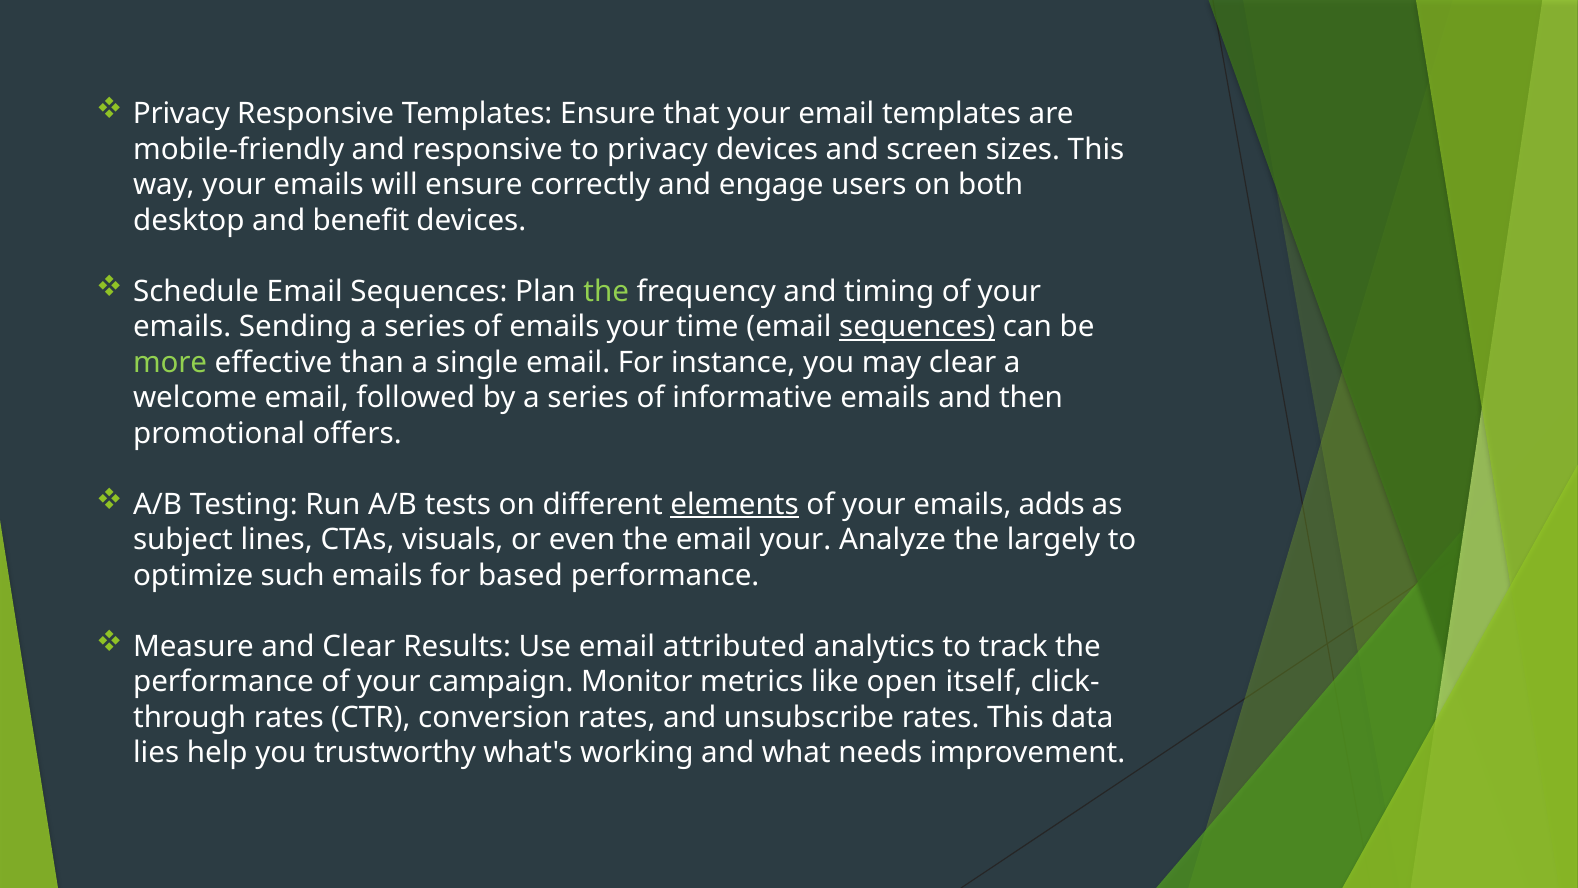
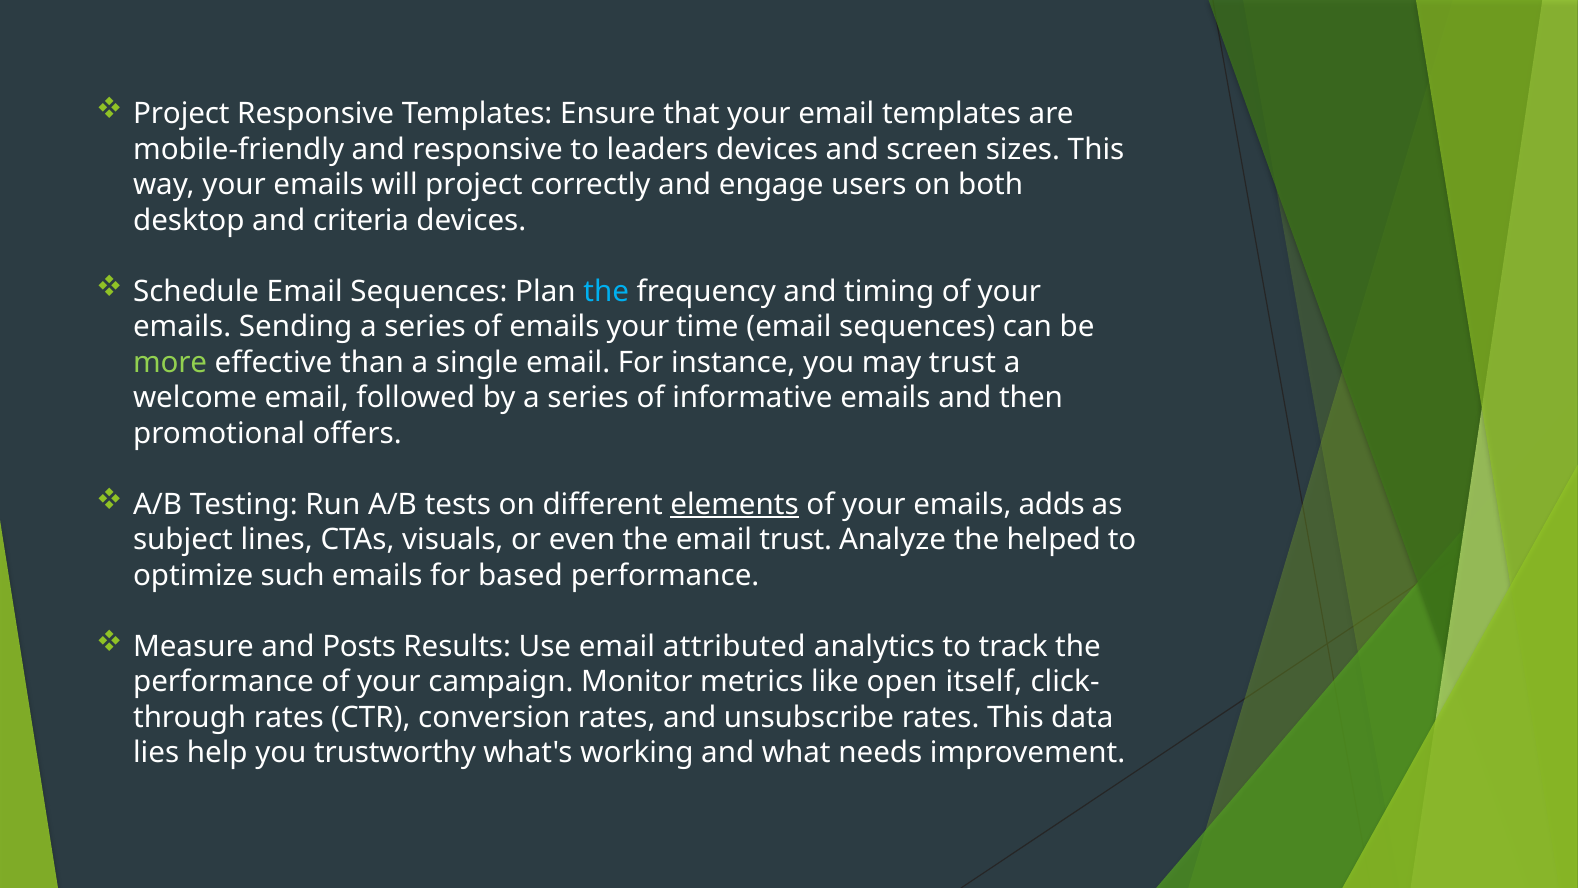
Privacy: Privacy -> Project (181, 114)
to privacy: privacy -> leaders (658, 149)
will ensure: ensure -> project (474, 185)
benefit: benefit -> criteria (361, 220)
the colour: light green -> light blue (606, 291)
sequences underline: present -> none (917, 327)
may clear: clear -> trust (962, 362)
email your: your -> trust (796, 540)
largely: largely -> helped (1054, 540)
and Clear: Clear -> Posts (359, 646)
